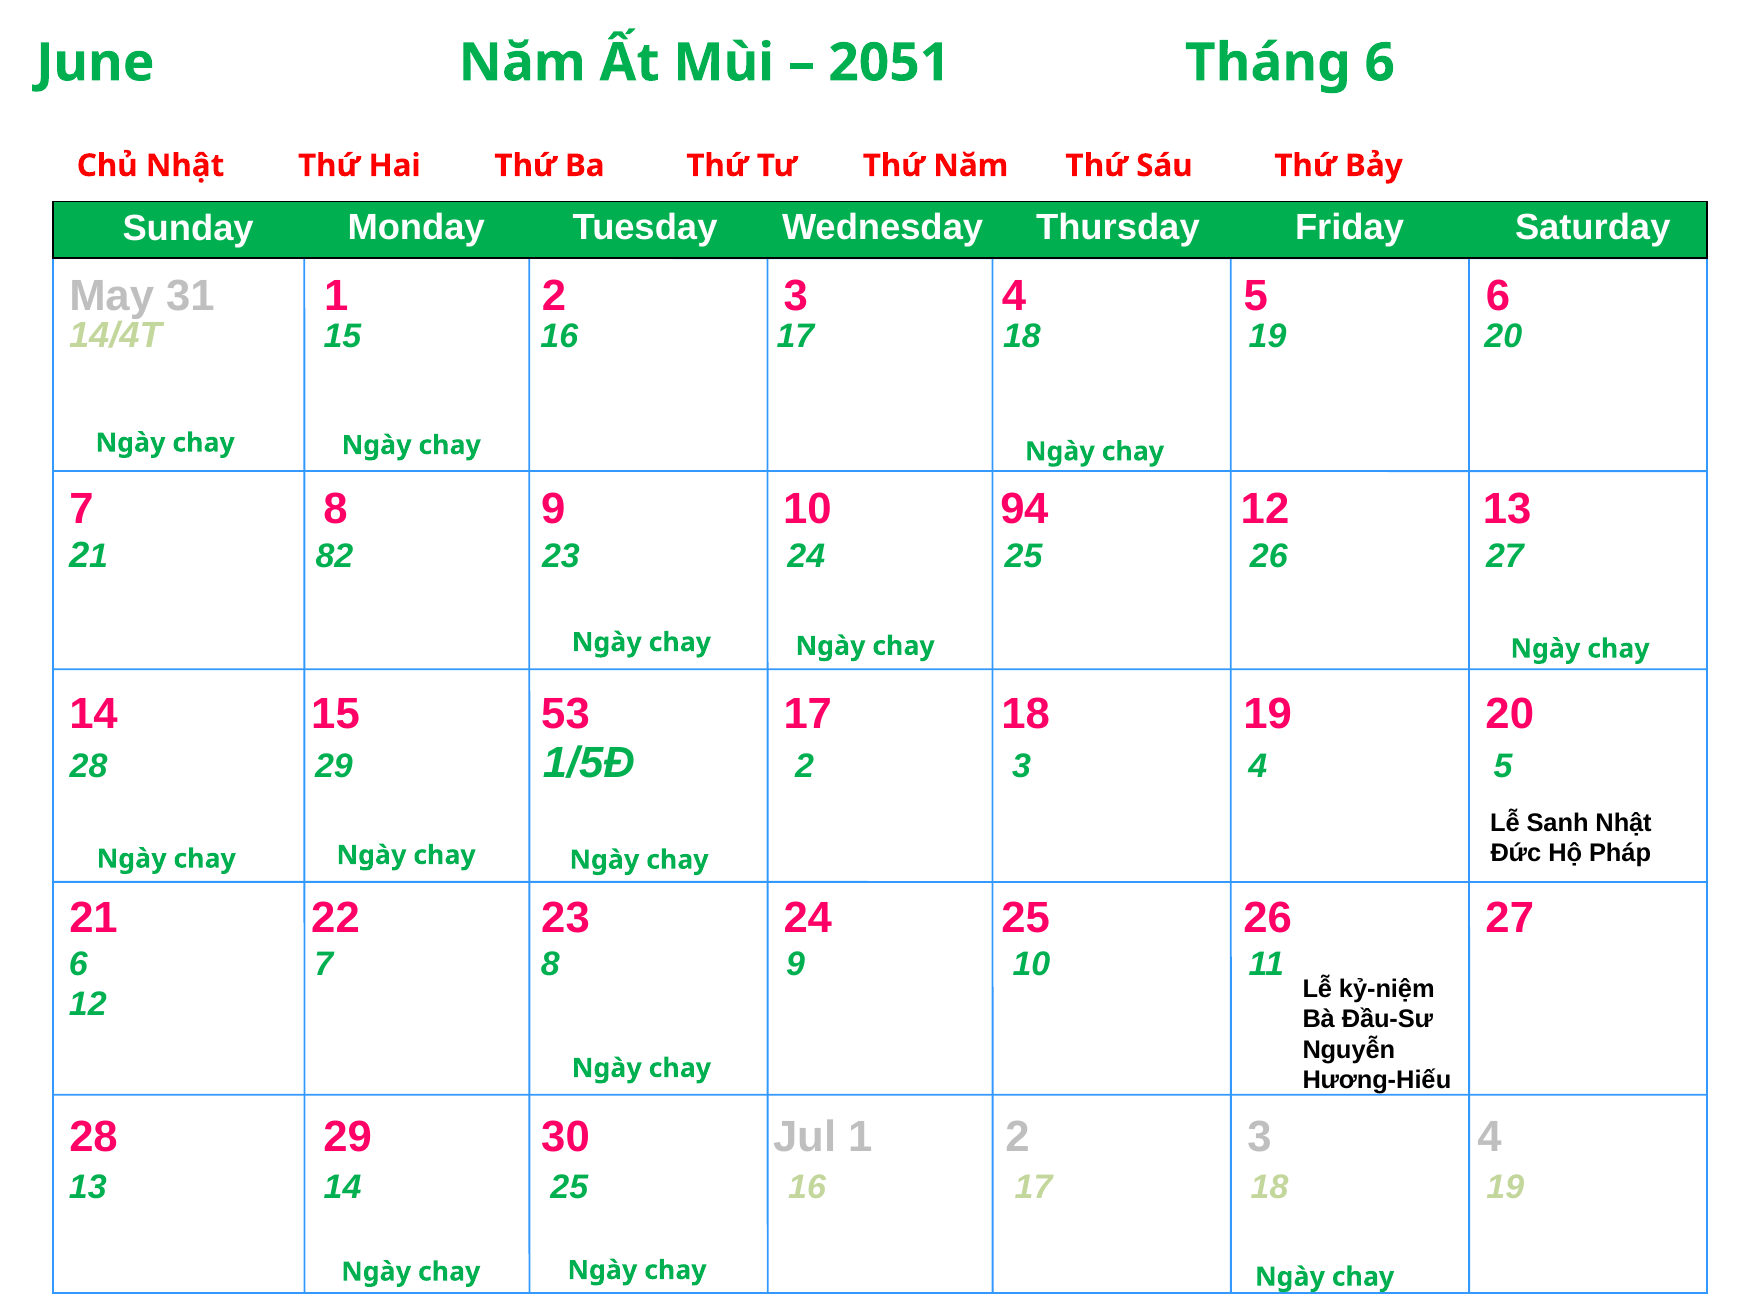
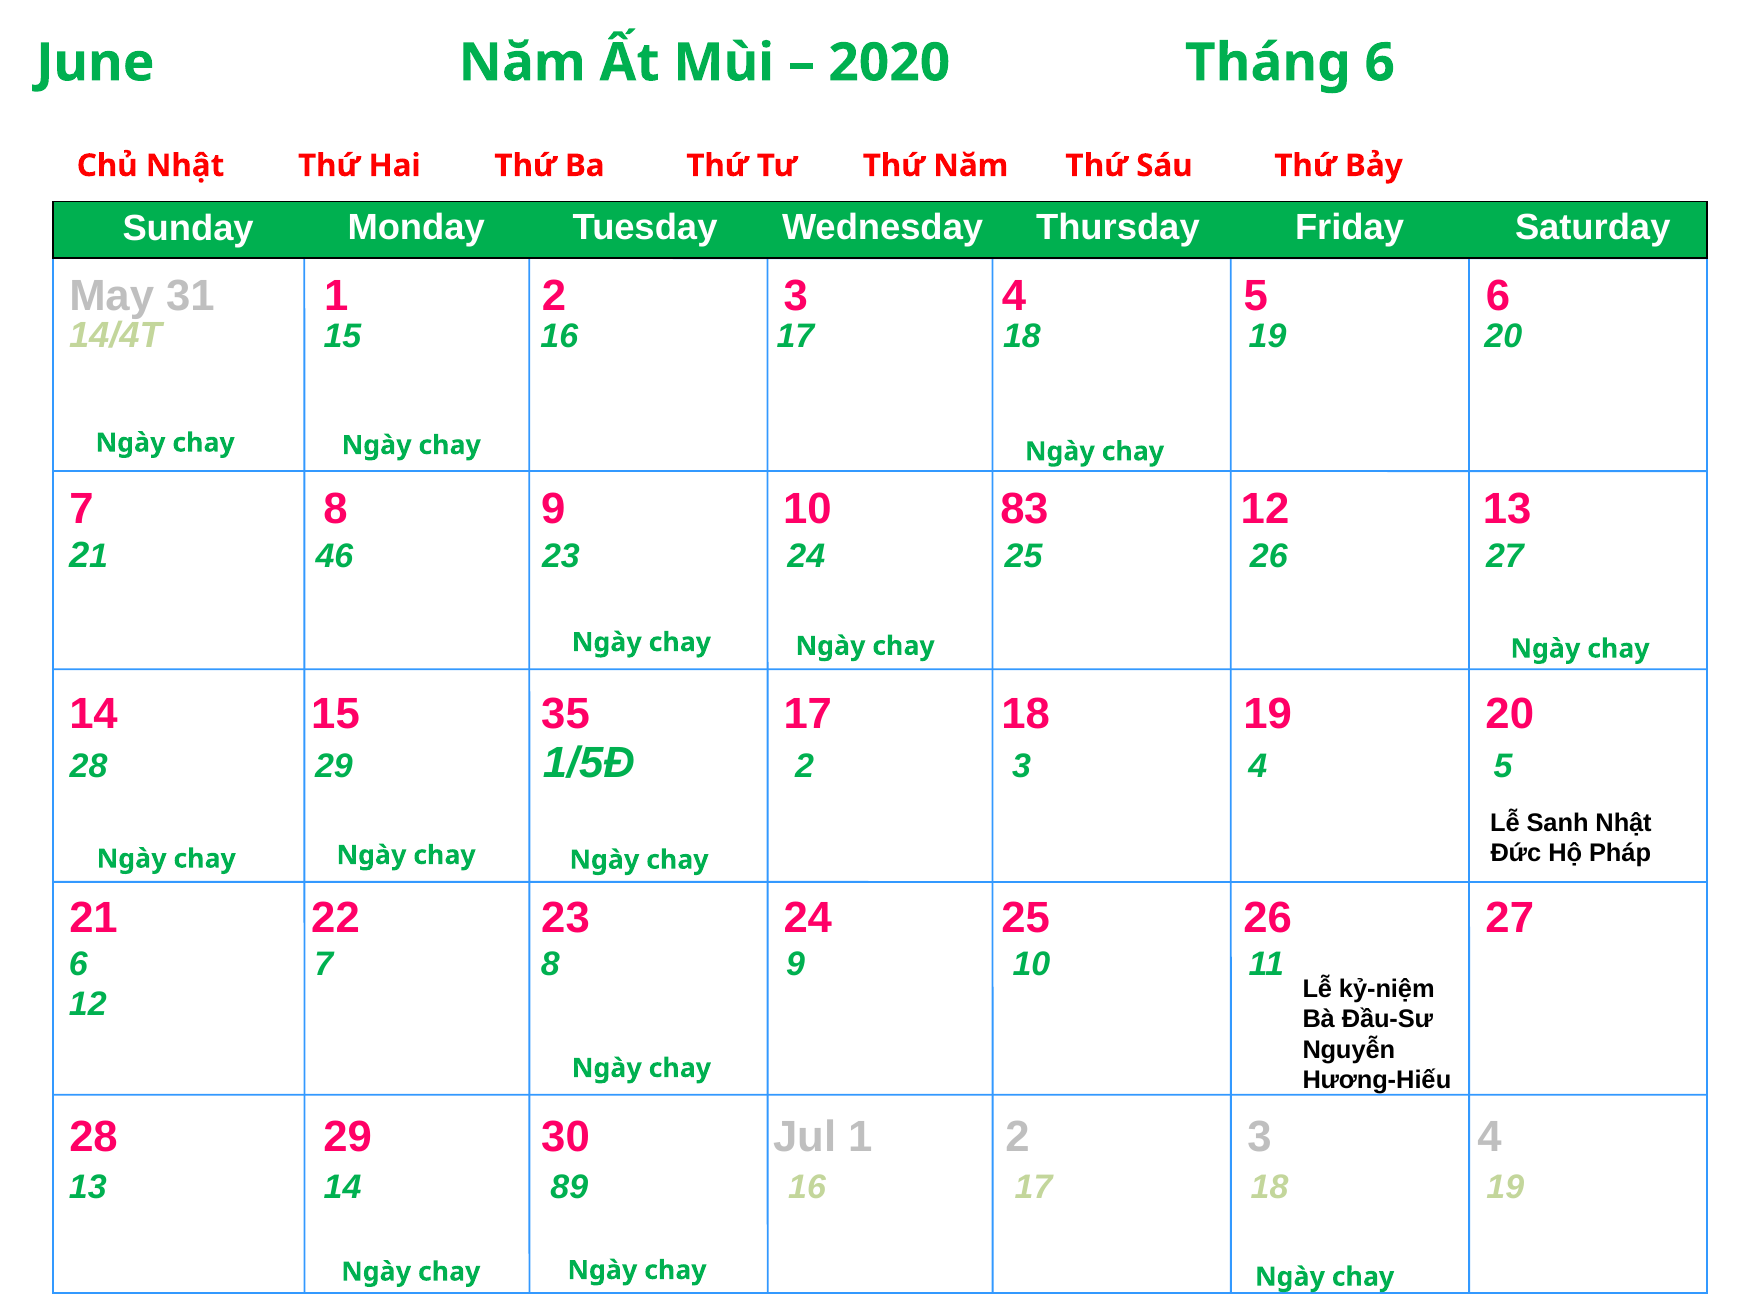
2051: 2051 -> 2020 (889, 63)
94: 94 -> 83 (1024, 509)
82: 82 -> 46 (334, 557)
53: 53 -> 35 (566, 714)
14 25: 25 -> 89 (569, 1188)
